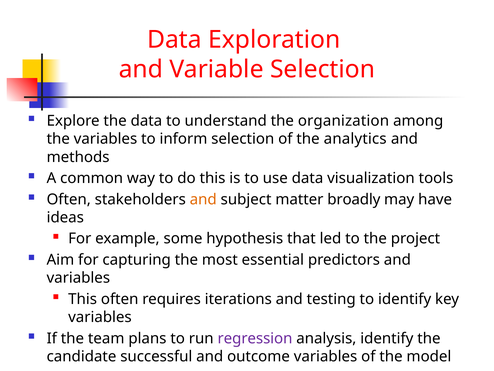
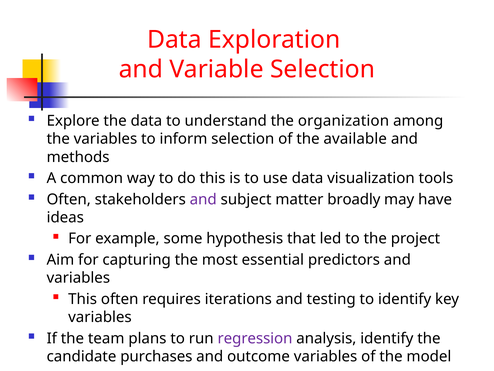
analytics: analytics -> available (355, 139)
and colour: orange -> purple (203, 199)
successful: successful -> purchases (156, 356)
